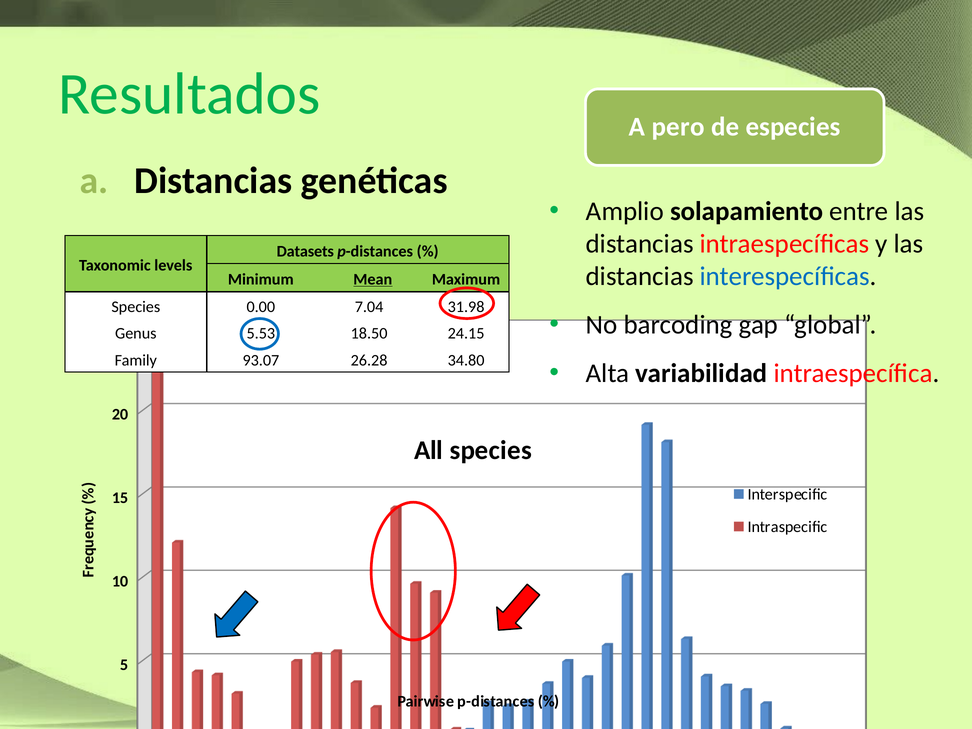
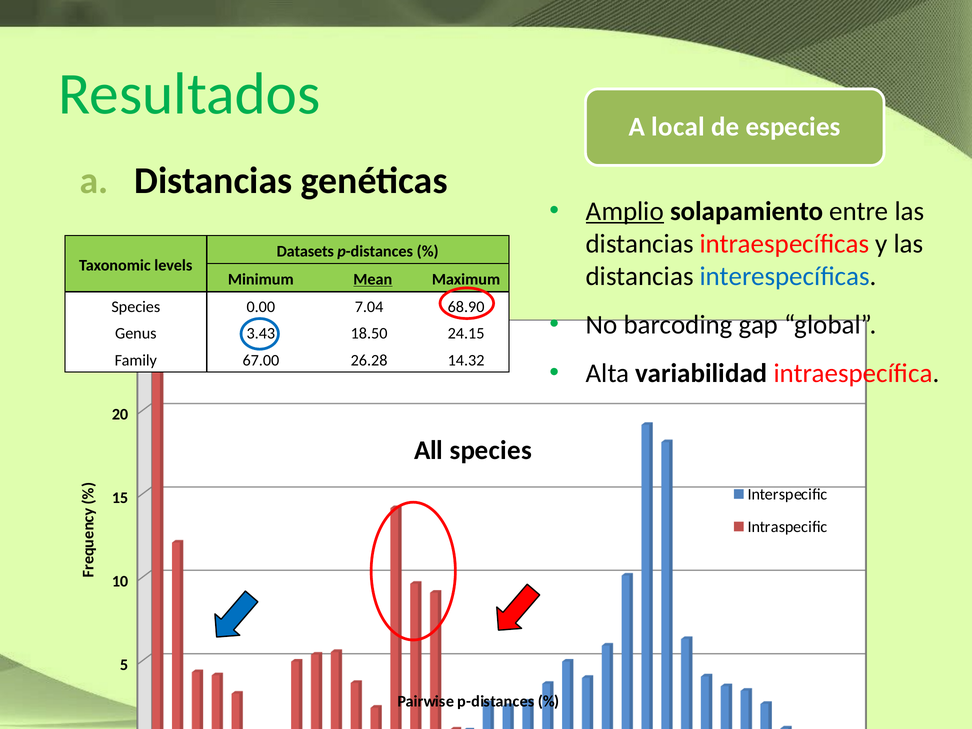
pero: pero -> local (678, 127)
Amplio underline: none -> present (625, 211)
31.98: 31.98 -> 68.90 (466, 307)
5.53: 5.53 -> 3.43 (261, 334)
93.07: 93.07 -> 67.00 (261, 360)
34.80: 34.80 -> 14.32 (466, 360)
